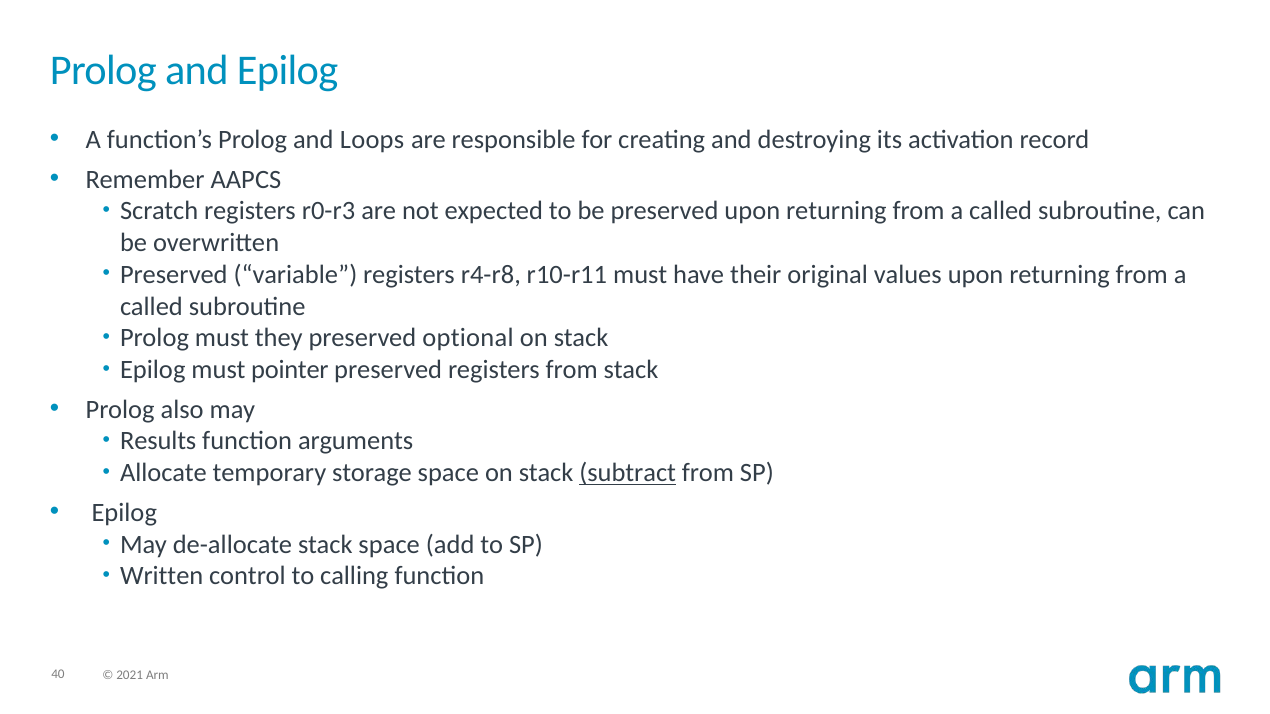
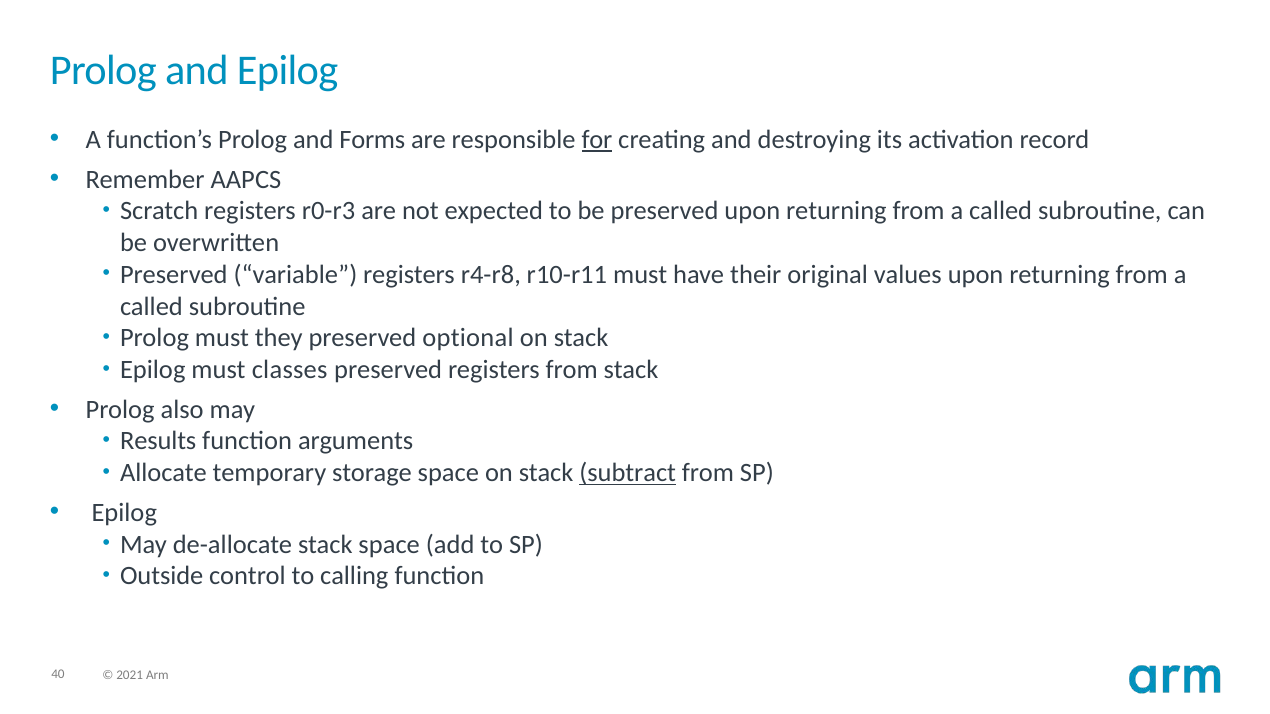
Loops: Loops -> Forms (372, 140)
for underline: none -> present (597, 140)
pointer: pointer -> classes (290, 370)
Written: Written -> Outside (162, 576)
